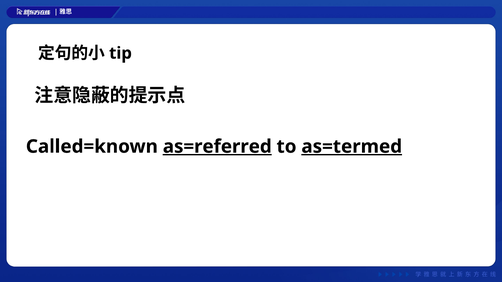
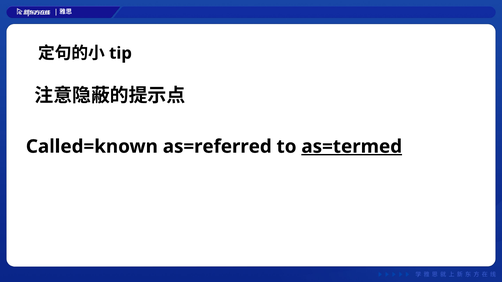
as=referred underline: present -> none (217, 147)
